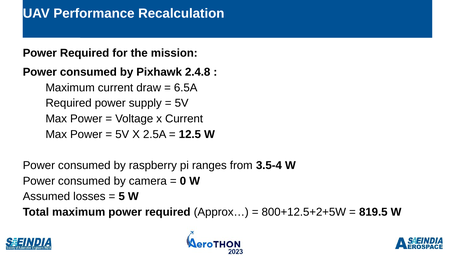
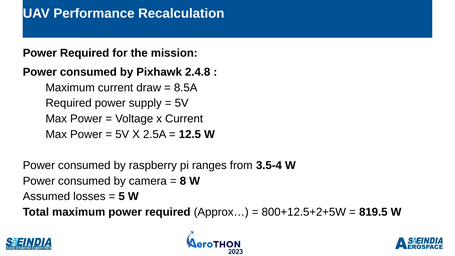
6.5A: 6.5A -> 8.5A (186, 88)
0: 0 -> 8 (183, 181)
